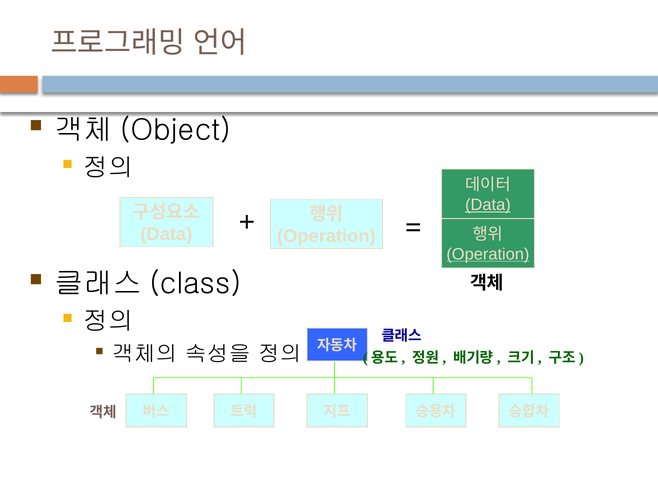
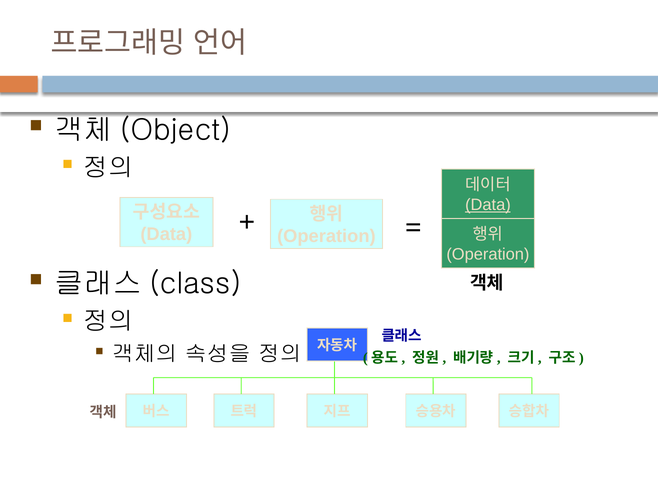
Operation underline: present -> none (488, 254)
